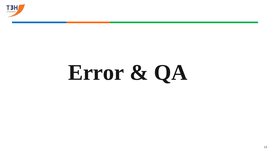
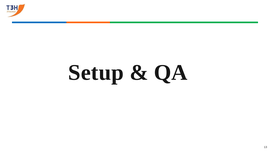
Error: Error -> Setup (96, 73)
